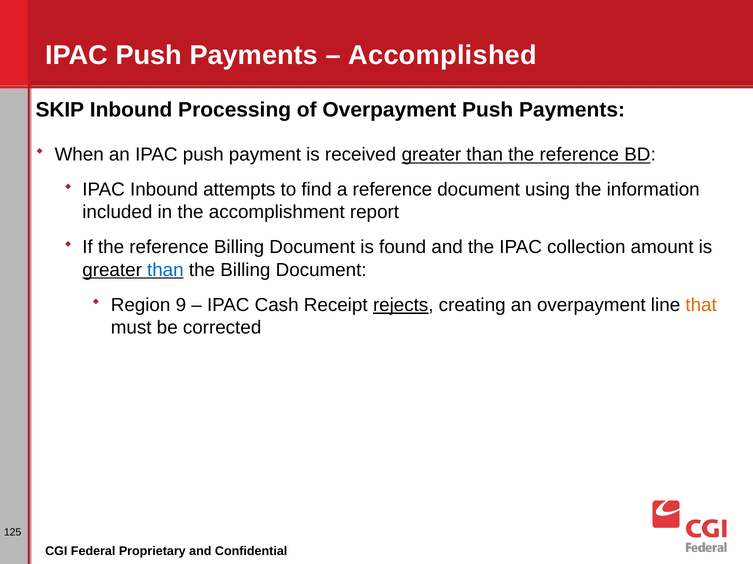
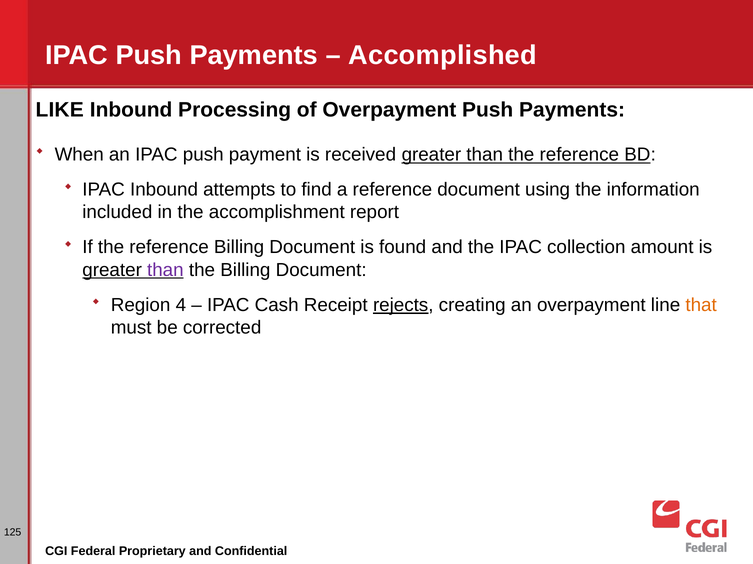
SKIP: SKIP -> LIKE (60, 110)
than colour: blue -> purple (165, 270)
9: 9 -> 4 (181, 305)
